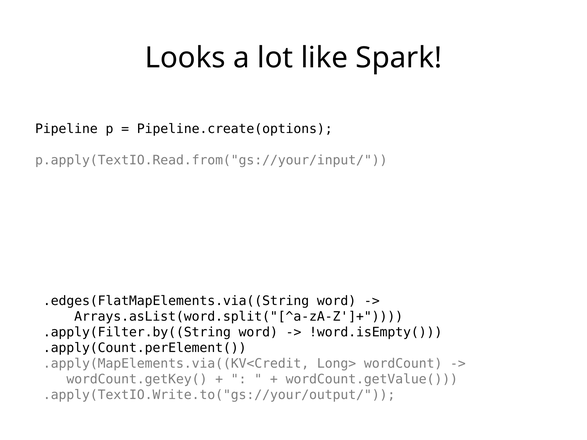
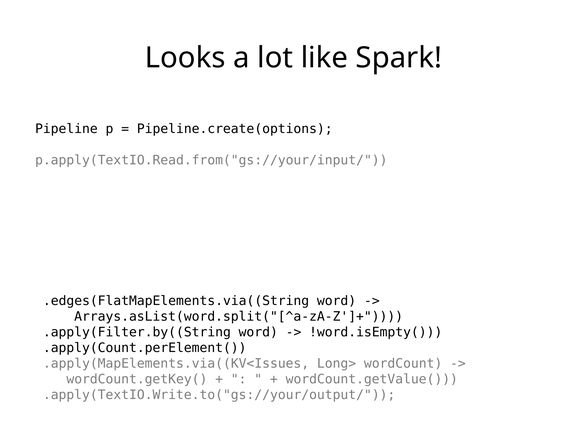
.apply(MapElements.via((KV<Credit: .apply(MapElements.via((KV<Credit -> .apply(MapElements.via((KV<Issues (176, 364)
